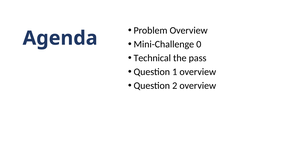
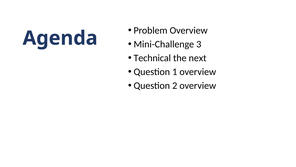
0: 0 -> 3 (199, 44)
pass: pass -> next (198, 58)
